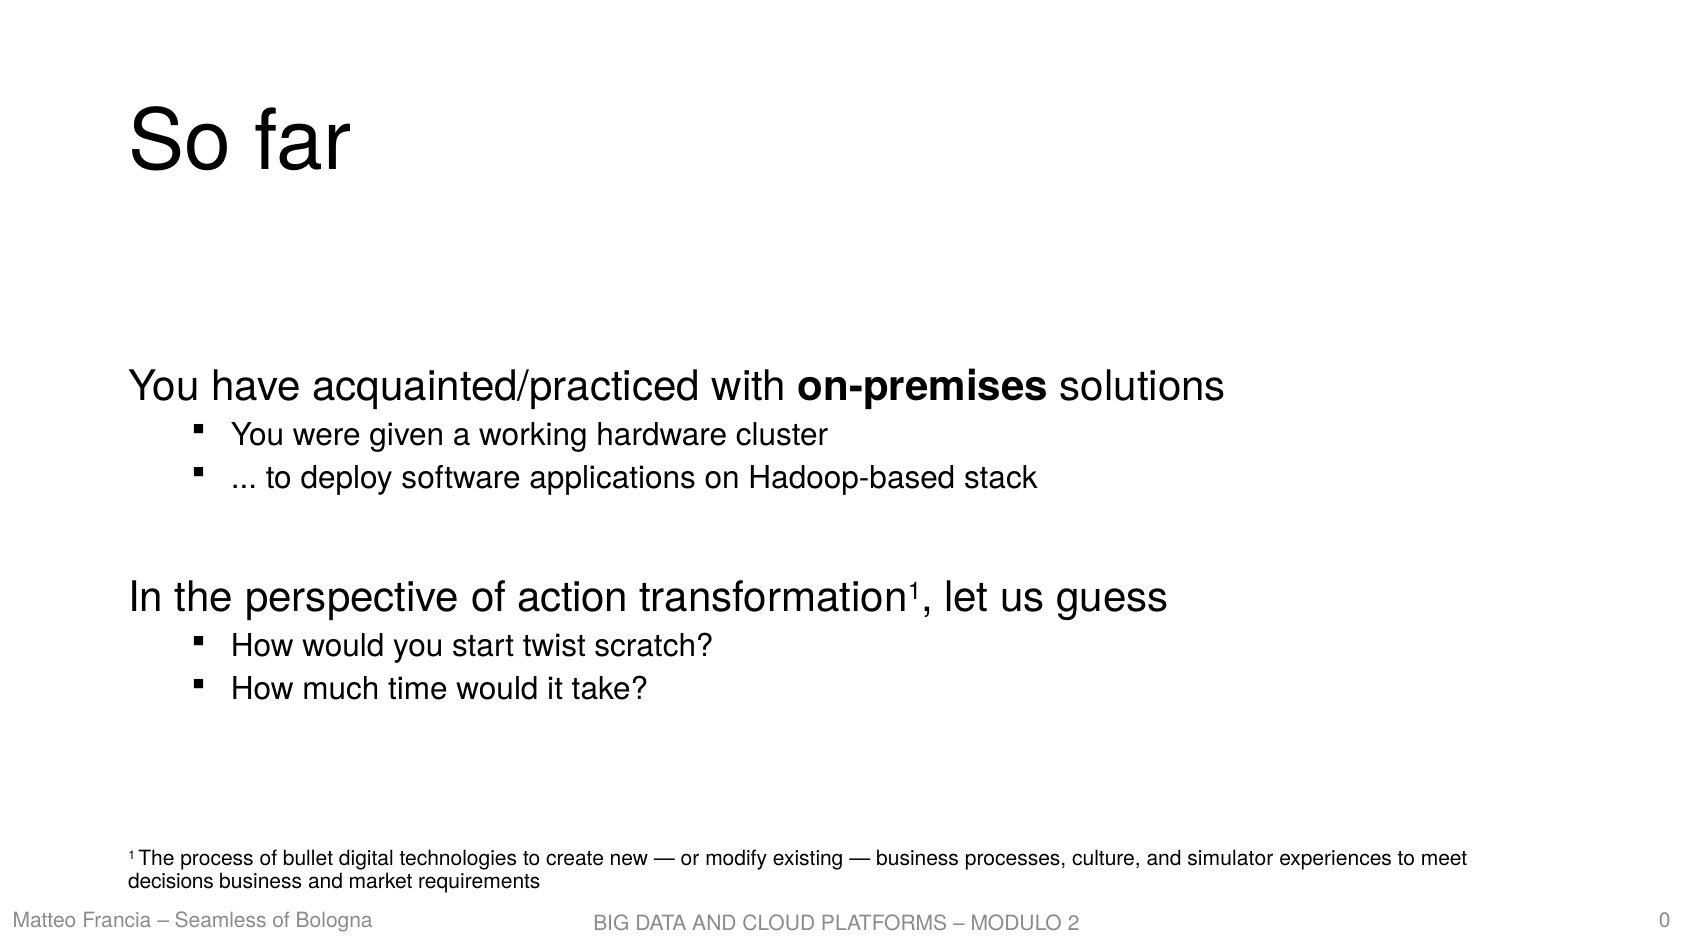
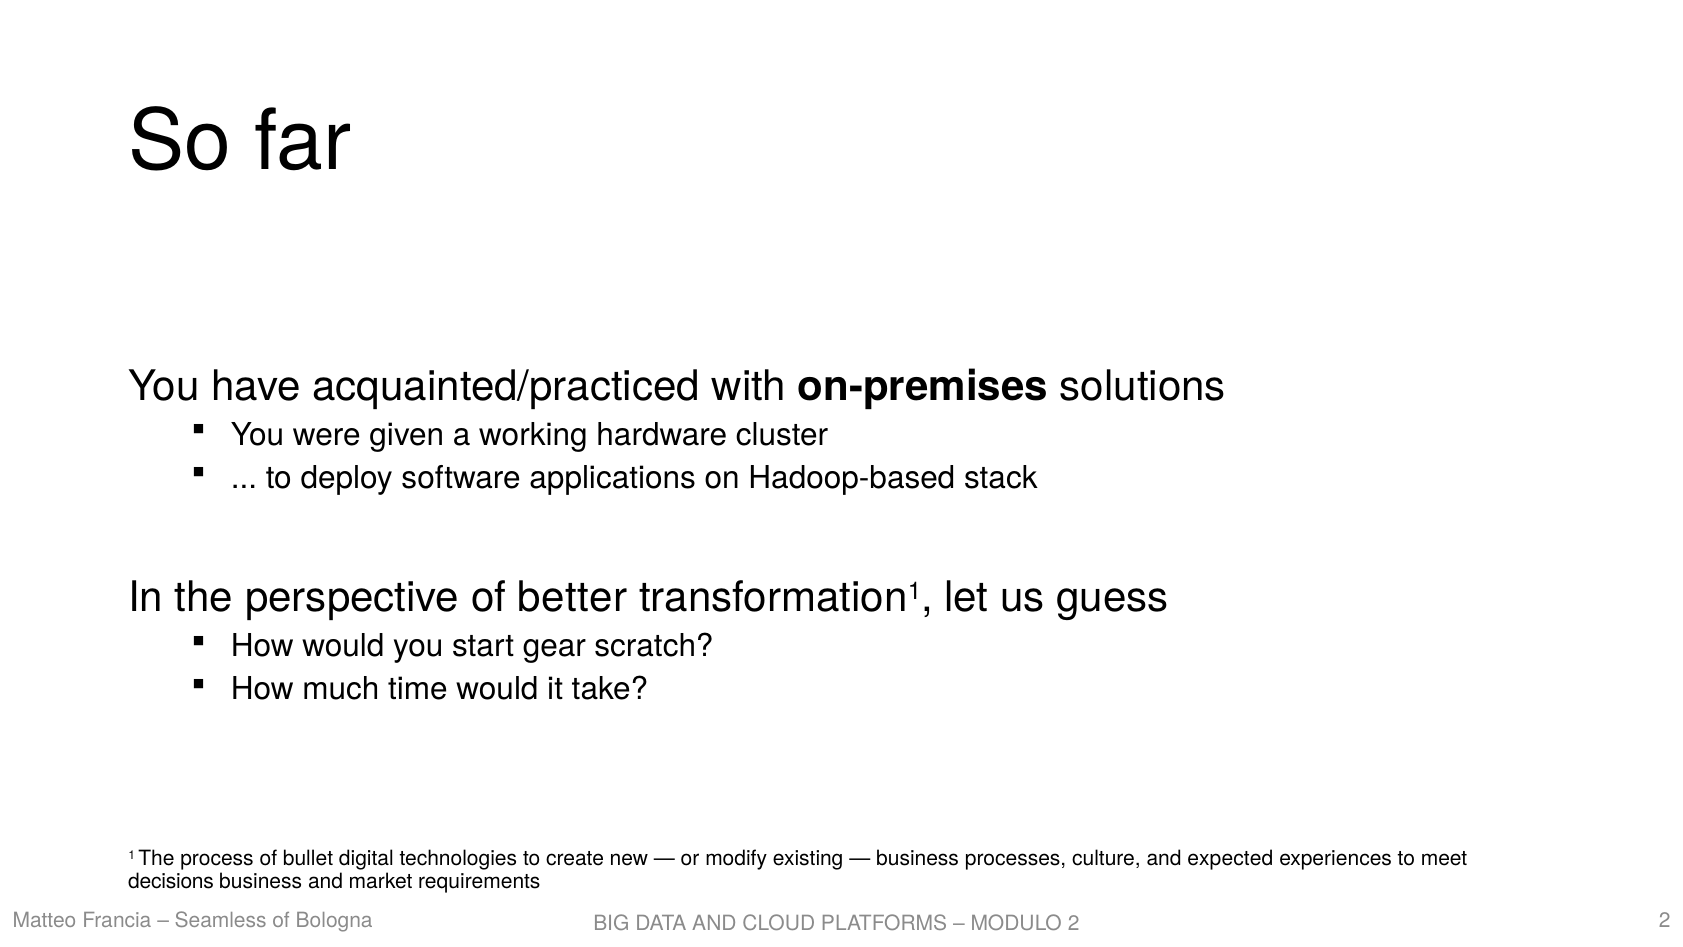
action: action -> better (572, 598)
twist: twist -> gear (554, 646)
simulator: simulator -> expected (1230, 858)
Bologna 0: 0 -> 2 (1665, 921)
